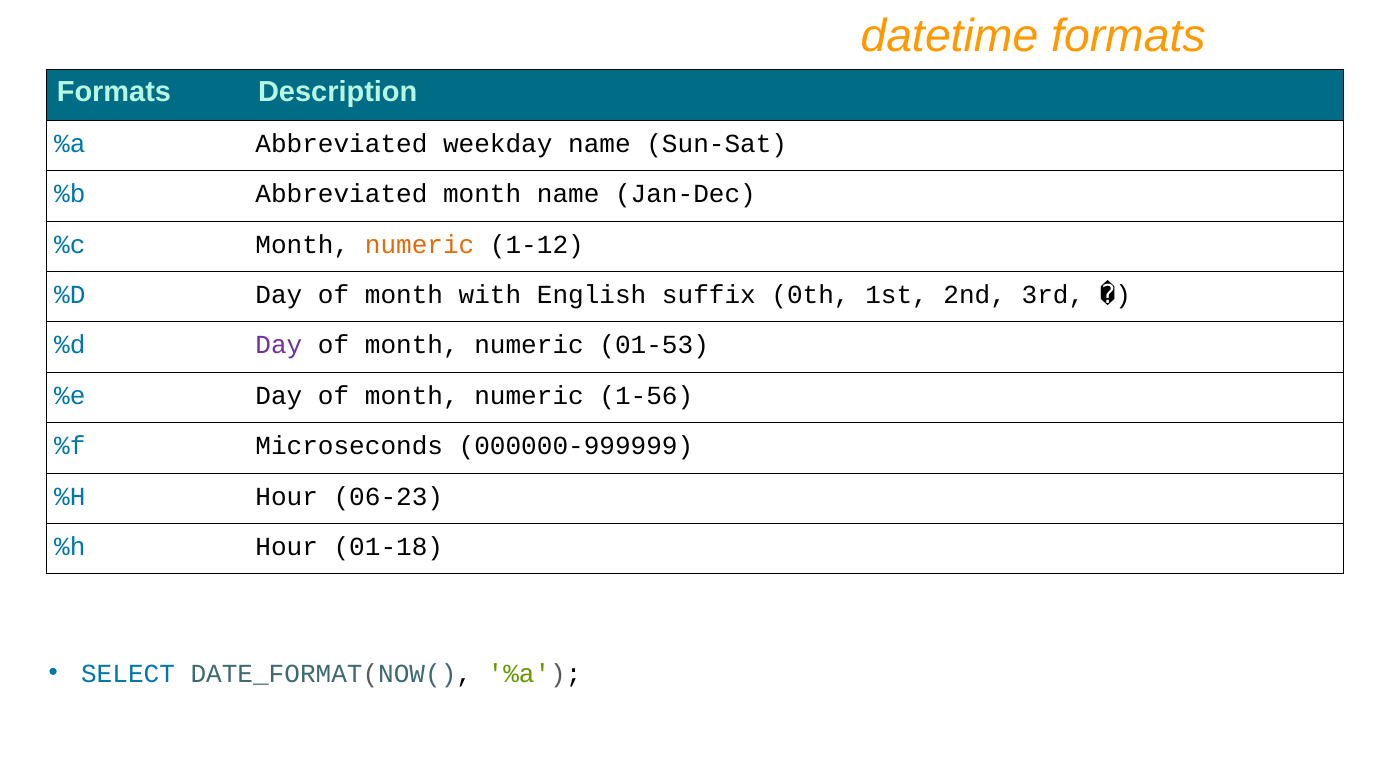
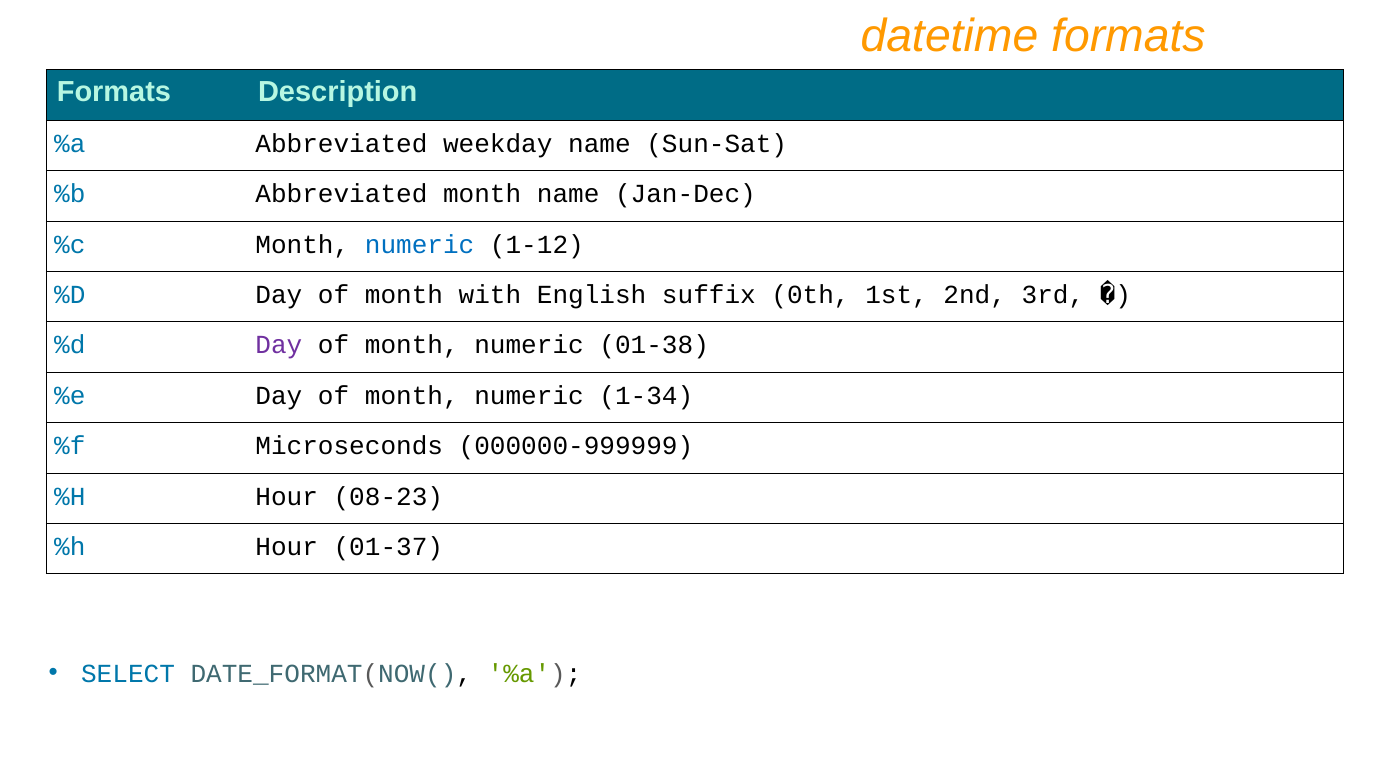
numeric colour: orange -> blue (420, 245)
01-53: 01-53 -> 01-38 (654, 345)
1-56: 1-56 -> 1-34 (646, 396)
06-23: 06-23 -> 08-23 (388, 497)
01-18: 01-18 -> 01-37 (388, 547)
